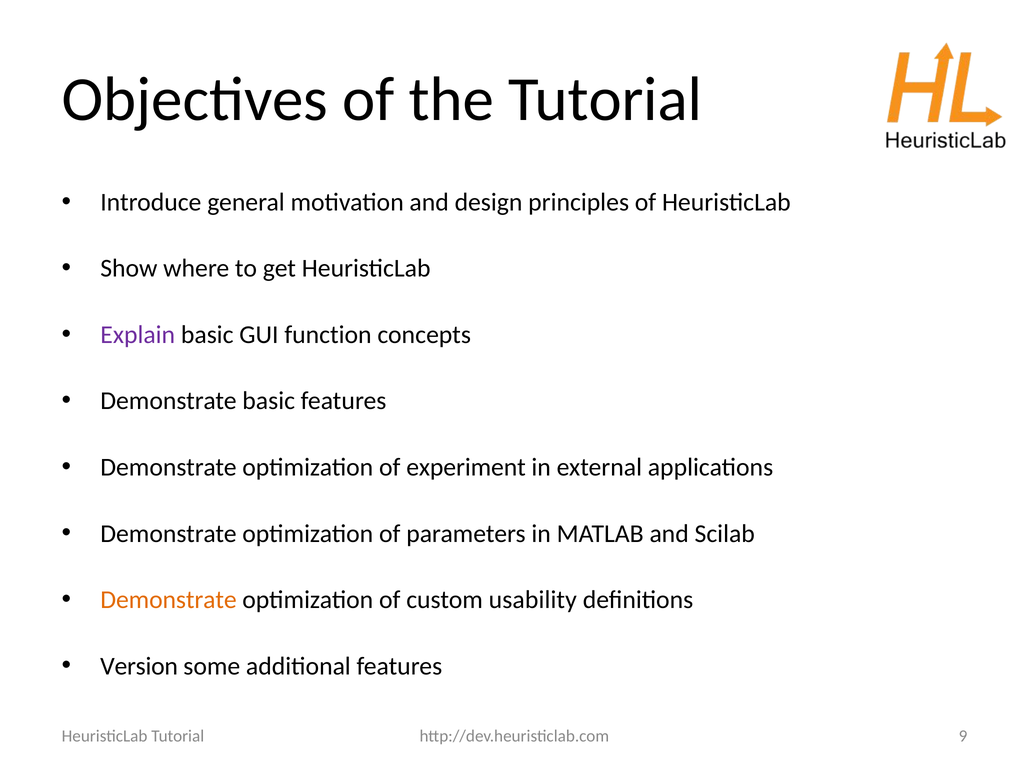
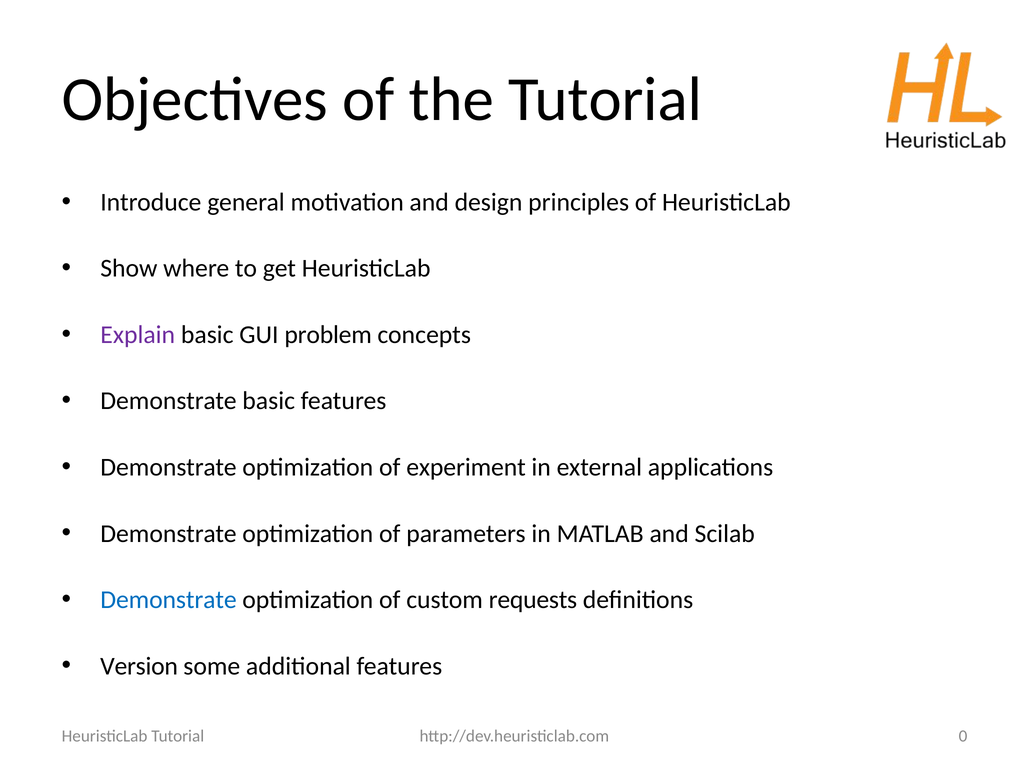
function: function -> problem (328, 335)
Demonstrate colour: orange -> blue (169, 600)
usability: usability -> requests (533, 600)
9: 9 -> 0 (963, 737)
